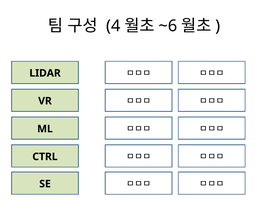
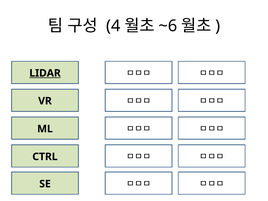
LIDAR underline: none -> present (45, 73)
